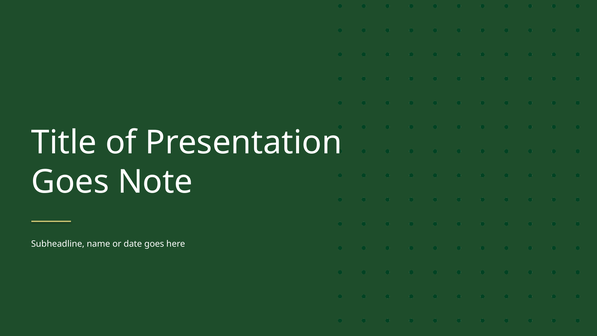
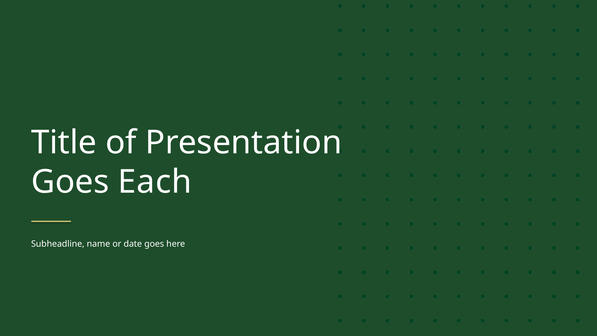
Note: Note -> Each (155, 182)
